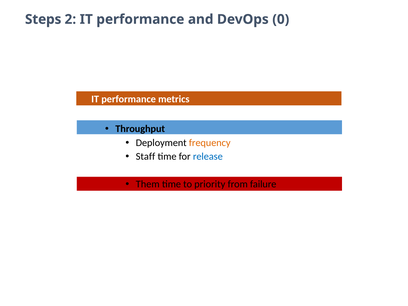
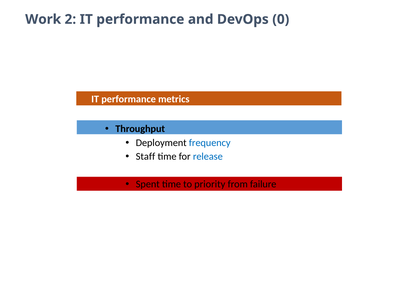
Steps: Steps -> Work (43, 19)
frequency colour: orange -> blue (210, 143)
Them: Them -> Spent (148, 184)
